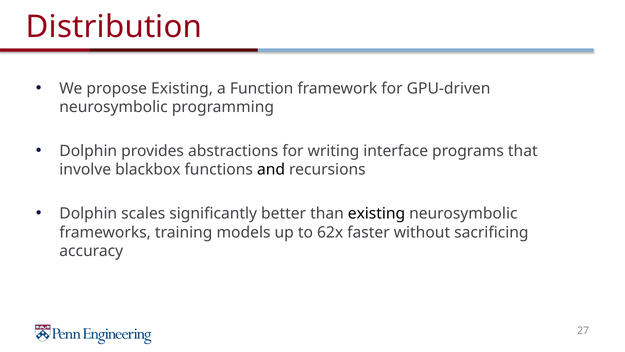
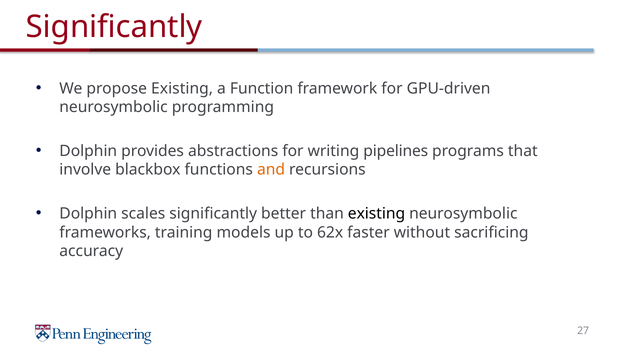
Distribution: Distribution -> Significantly (114, 27)
interface: interface -> pipelines (396, 151)
and colour: black -> orange (271, 170)
